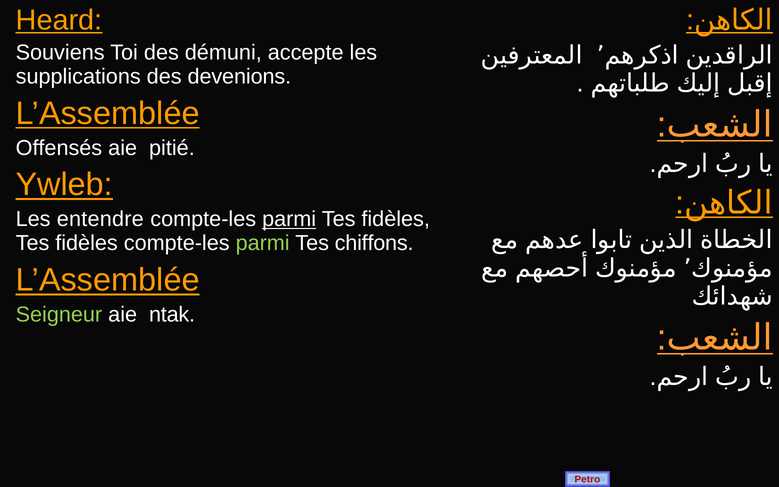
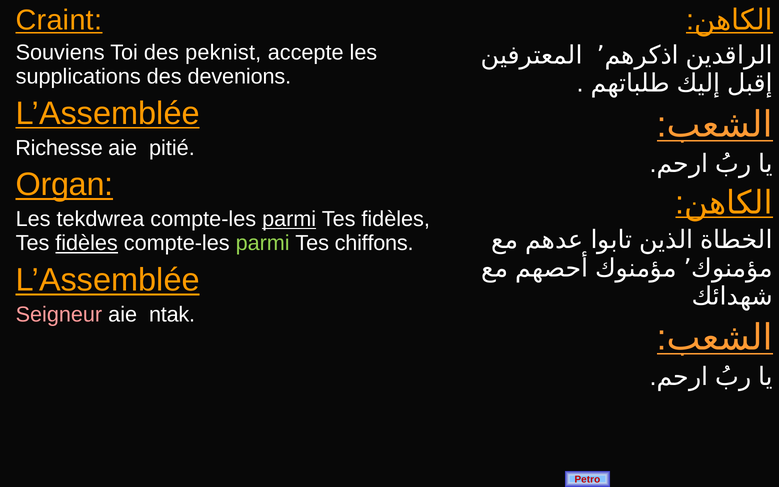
Heard: Heard -> Craint (59, 20)
démuni: démuni -> peknist (223, 52)
Offensés: Offensés -> Richesse (59, 148)
Ywleb: Ywleb -> Organ (64, 185)
entendre: entendre -> tekdwrea (100, 219)
fidèles underline: none -> present (87, 243)
Seigneur colour: light green -> pink (59, 314)
